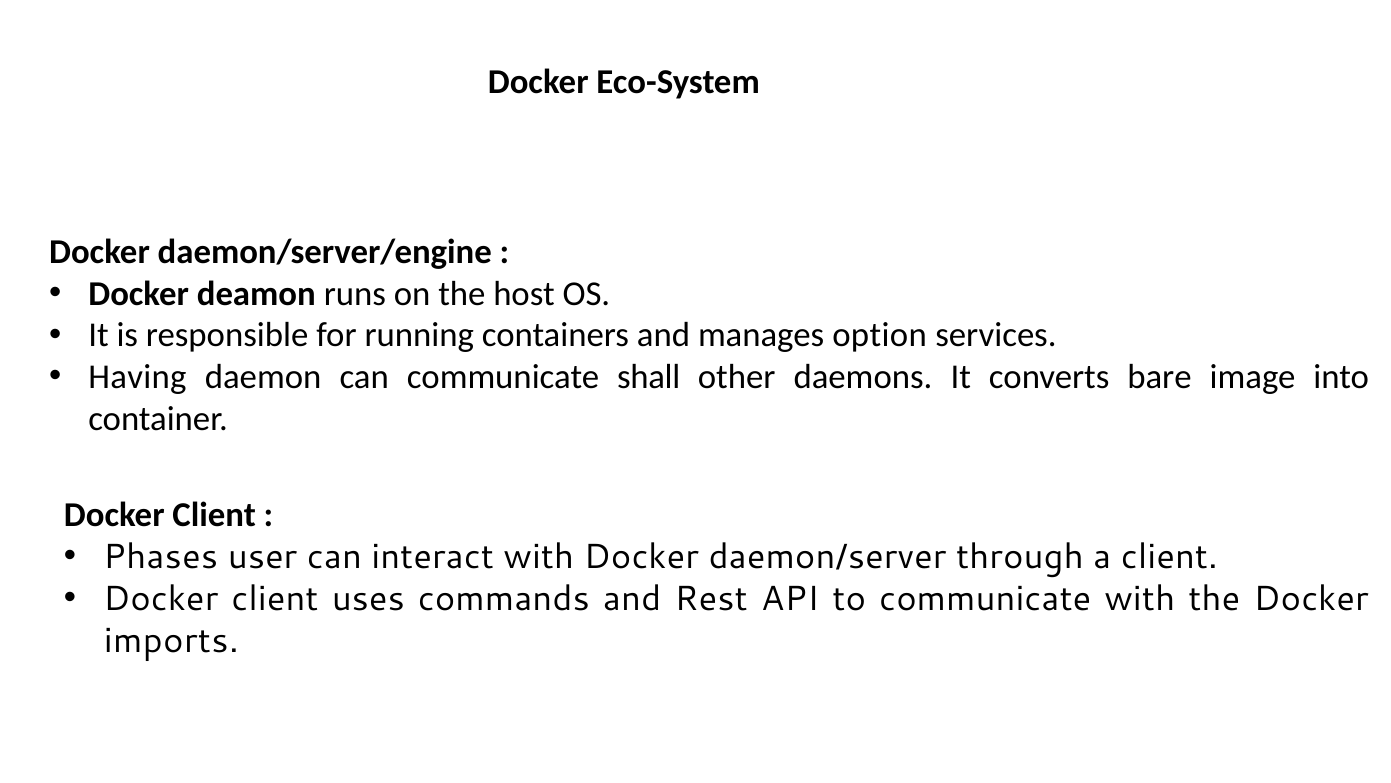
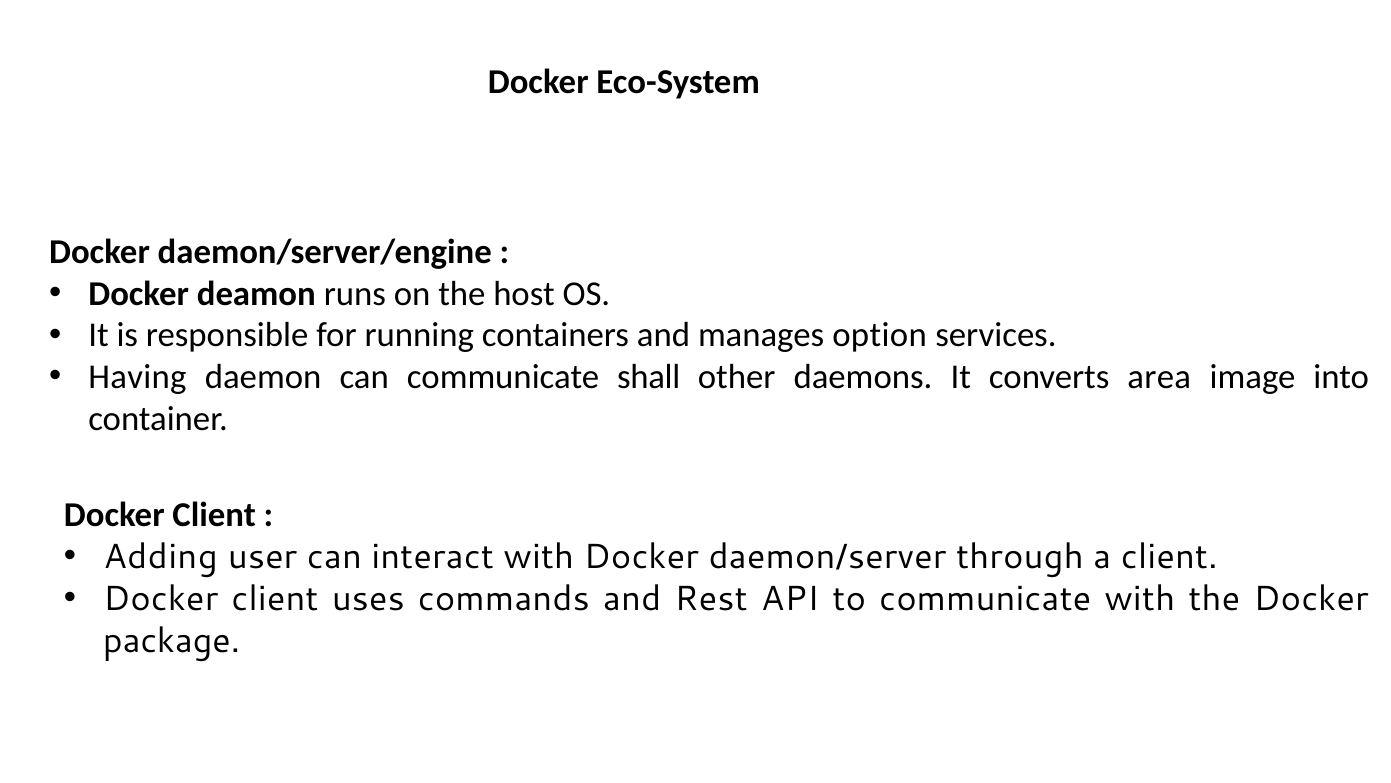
bare: bare -> area (1159, 377)
Phases: Phases -> Adding (161, 557)
imports: imports -> package (172, 640)
